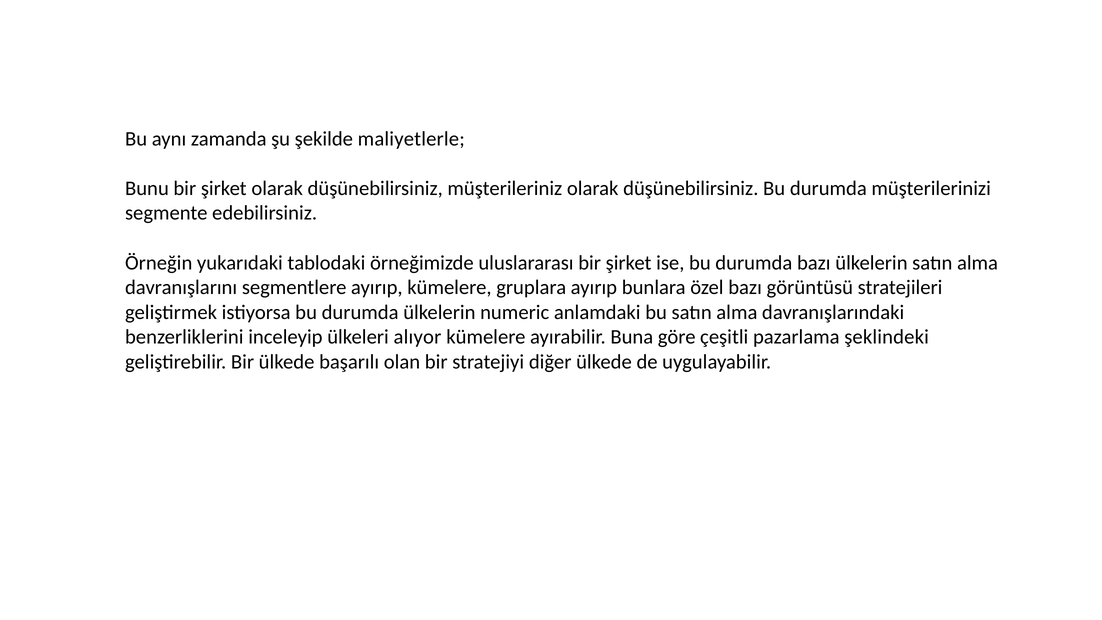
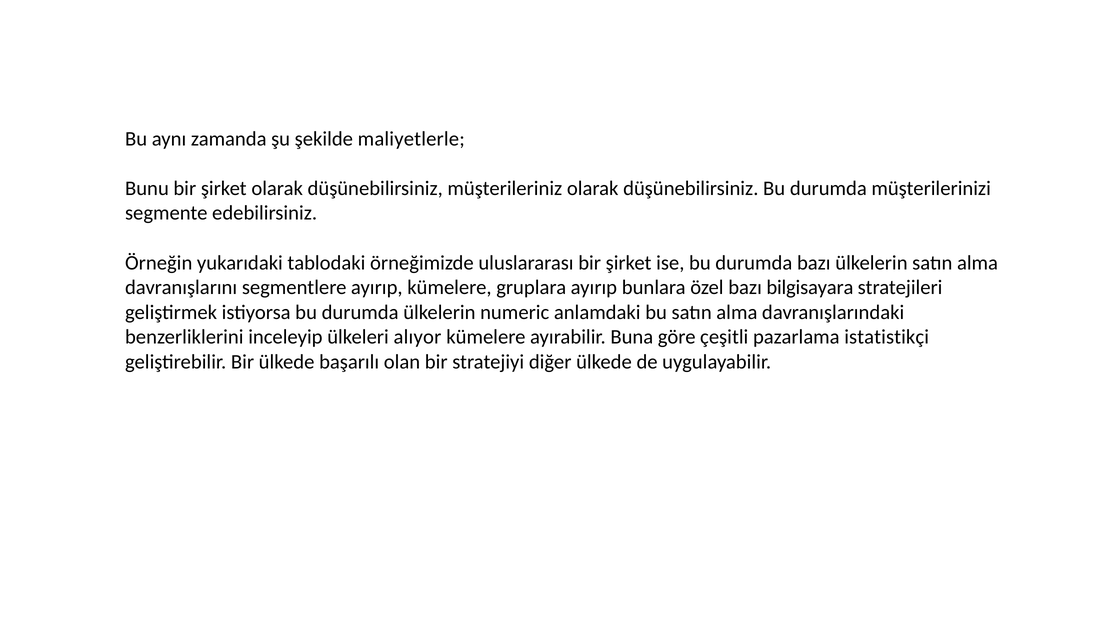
görüntüsü: görüntüsü -> bilgisayara (810, 287)
şeklindeki: şeklindeki -> istatistikçi (887, 337)
